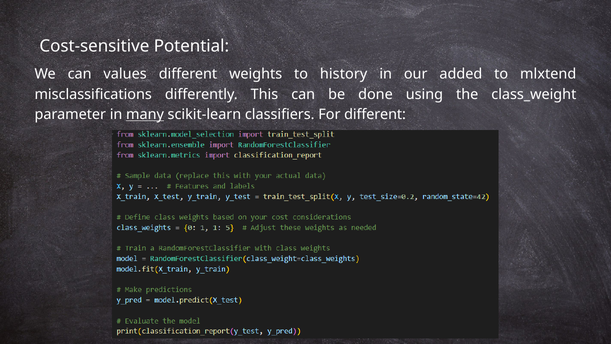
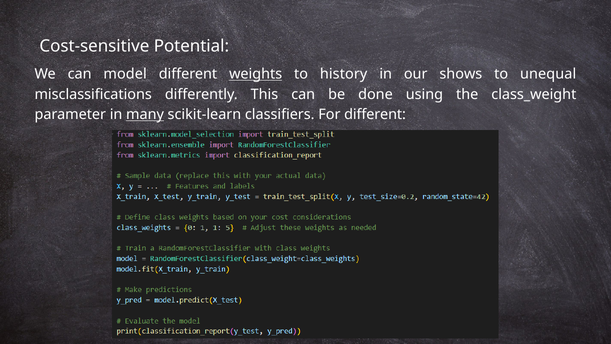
values: values -> model (125, 74)
weights underline: none -> present (256, 74)
added: added -> shows (461, 74)
mlxtend: mlxtend -> unequal (548, 74)
